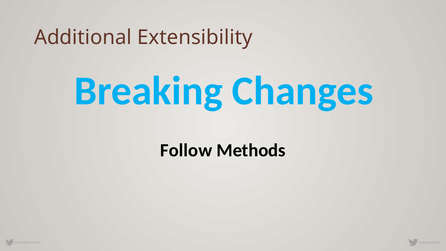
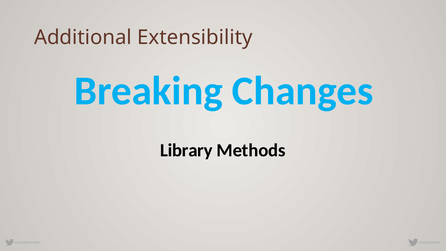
Follow: Follow -> Library (186, 150)
